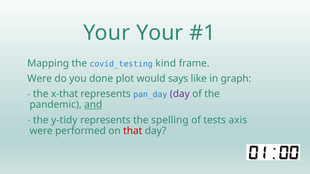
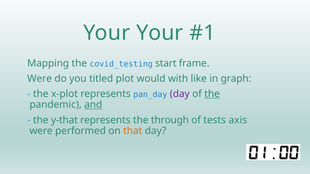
kind: kind -> start (166, 63)
done: done -> titled (101, 79)
says: says -> with (178, 79)
x-that: x-that -> x-plot (64, 94)
the underline: none -> present (212, 94)
y-tidy: y-tidy -> y-that (64, 120)
spelling: spelling -> through (170, 120)
that colour: red -> orange (133, 131)
